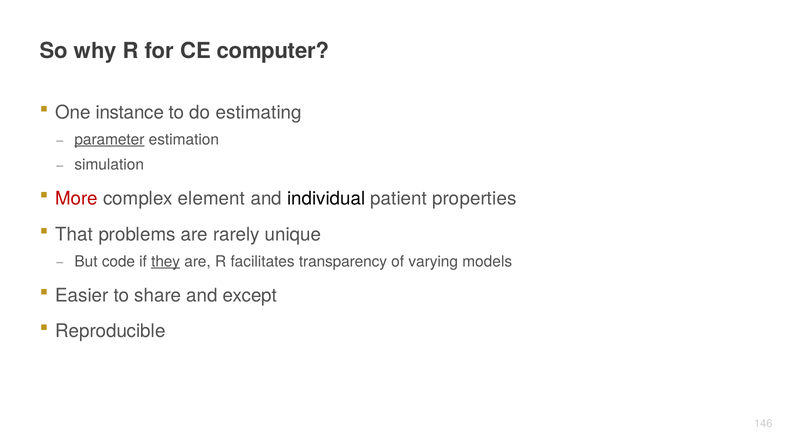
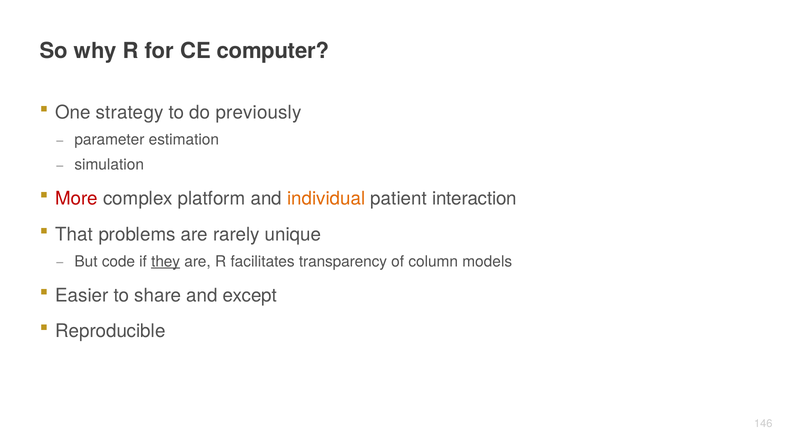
instance: instance -> strategy (130, 113)
estimating: estimating -> previously (259, 113)
parameter underline: present -> none (109, 139)
element: element -> platform (212, 199)
individual colour: black -> orange (326, 199)
properties: properties -> interaction (474, 199)
varying: varying -> column (433, 261)
